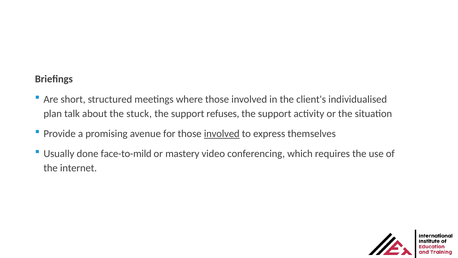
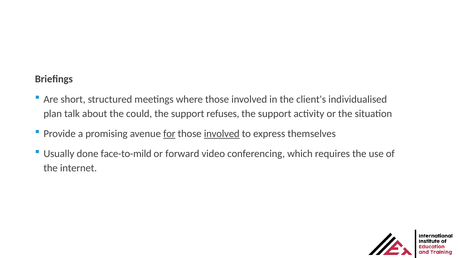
stuck: stuck -> could (139, 113)
for underline: none -> present (169, 134)
mastery: mastery -> forward (182, 154)
